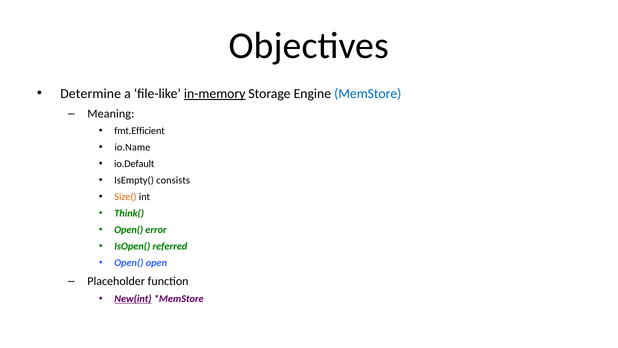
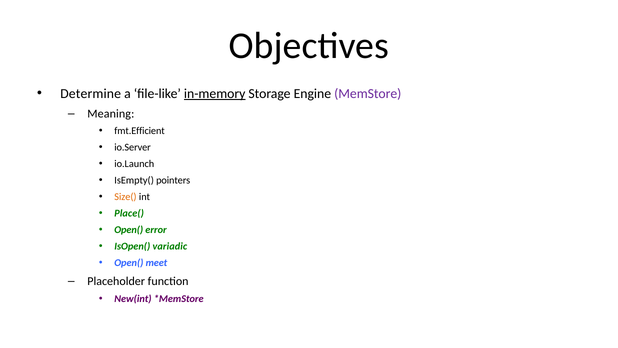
MemStore colour: blue -> purple (368, 93)
io.Name: io.Name -> io.Server (133, 147)
io.Default: io.Default -> io.Launch (134, 164)
consists: consists -> pointers (173, 180)
Think(: Think( -> Place( (129, 213)
referred: referred -> variadic (170, 246)
open: open -> meet (156, 263)
New(int underline: present -> none (133, 298)
